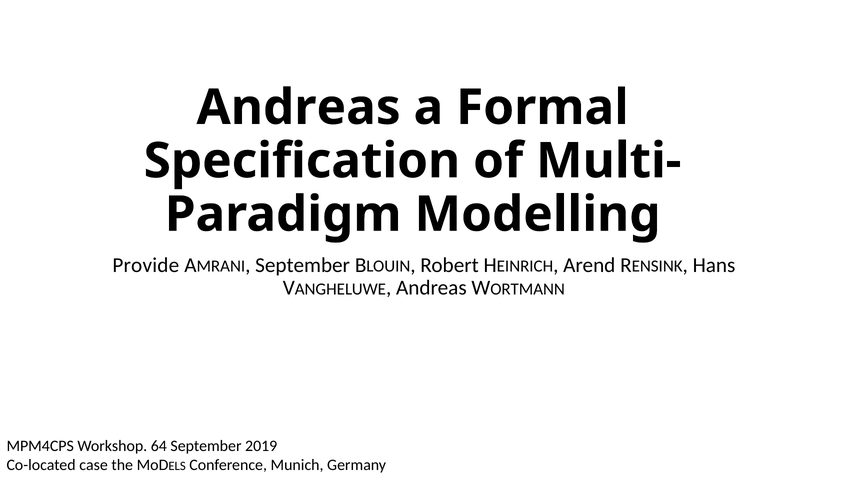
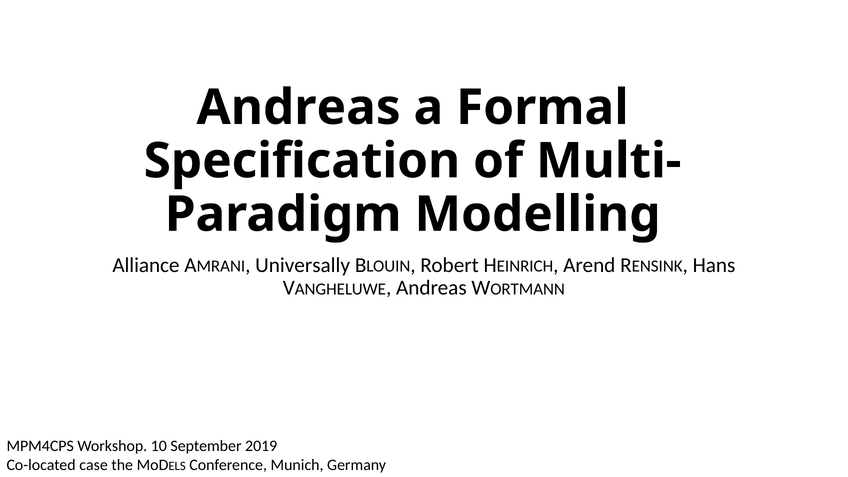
Provide: Provide -> Alliance (146, 265)
September: September -> Universally (303, 265)
64: 64 -> 10 (159, 446)
